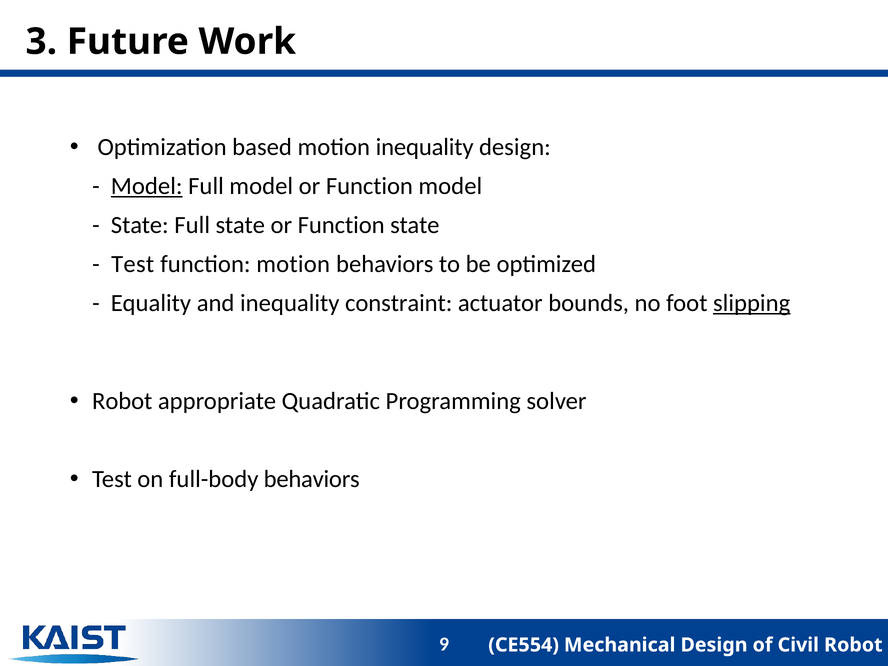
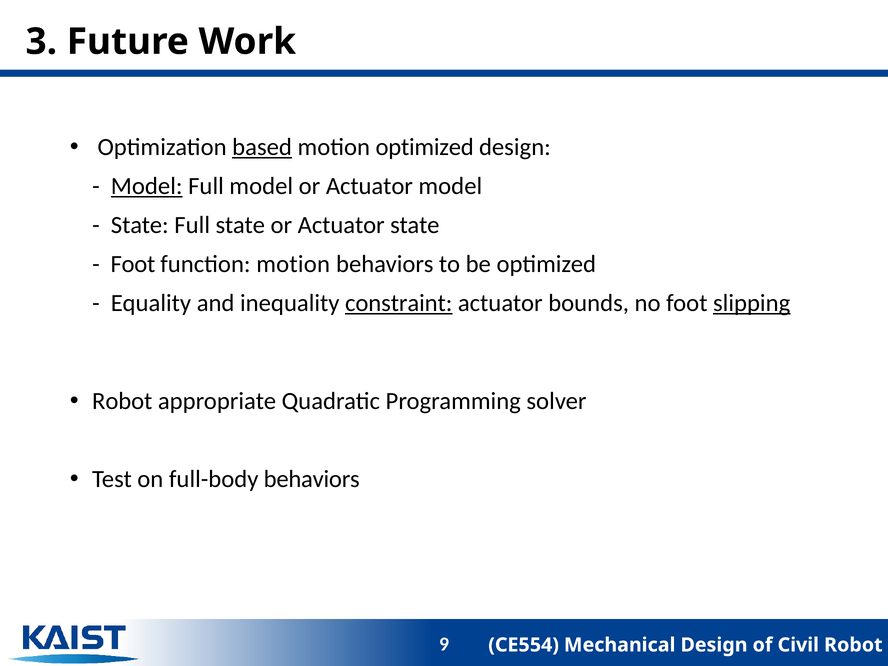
based underline: none -> present (262, 147)
motion inequality: inequality -> optimized (425, 147)
model or Function: Function -> Actuator (369, 186)
state or Function: Function -> Actuator (341, 225)
Test: Test -> Foot (133, 264)
constraint underline: none -> present (399, 303)
